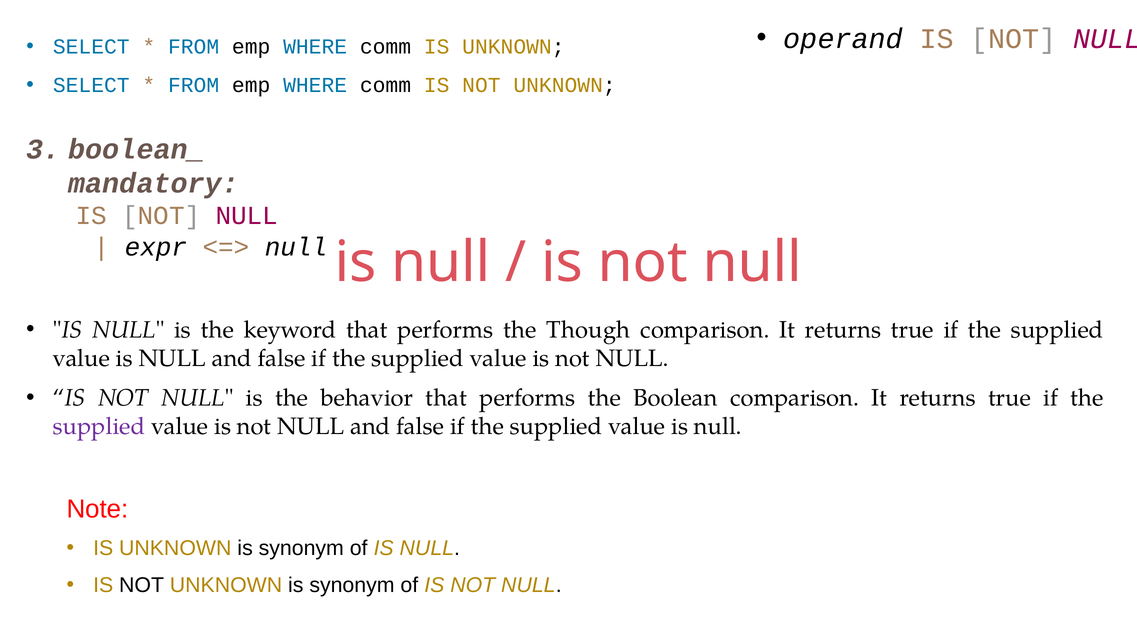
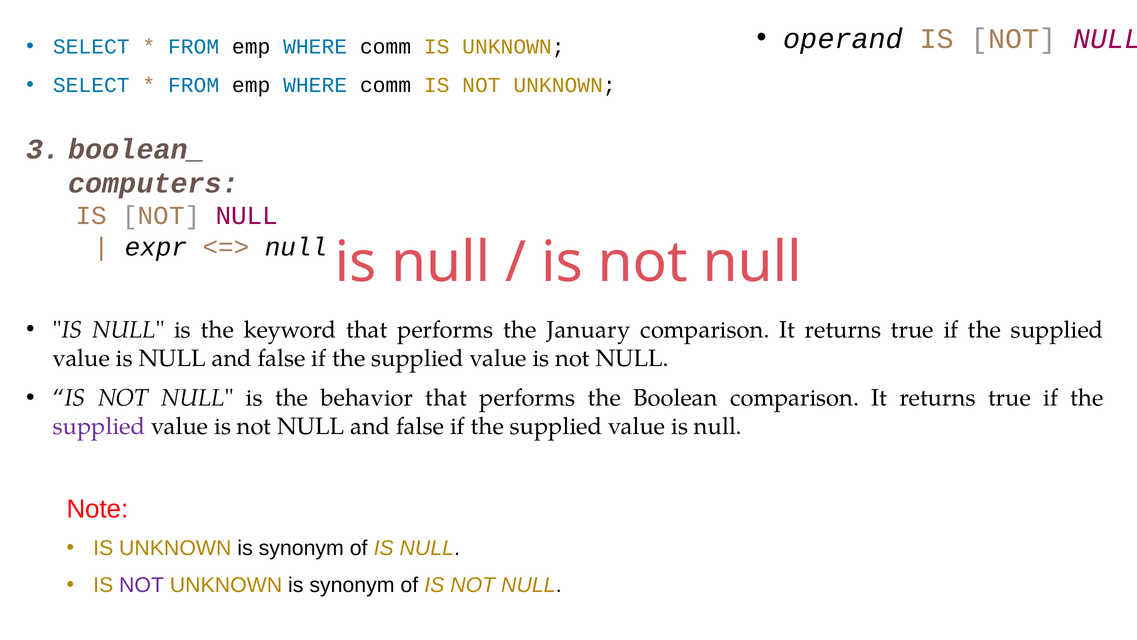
mandatory: mandatory -> computers (154, 183)
Though: Though -> January (588, 330)
NOT colour: black -> purple (142, 585)
